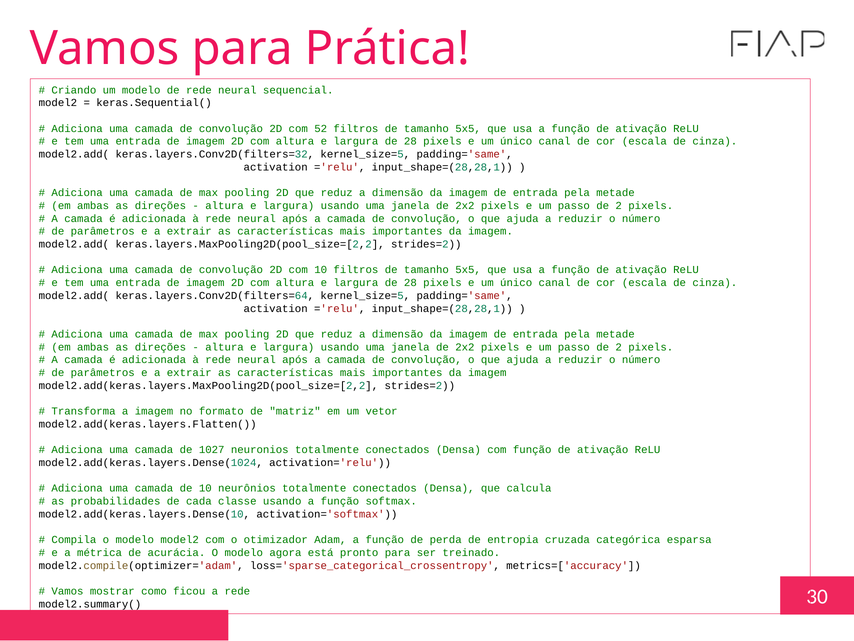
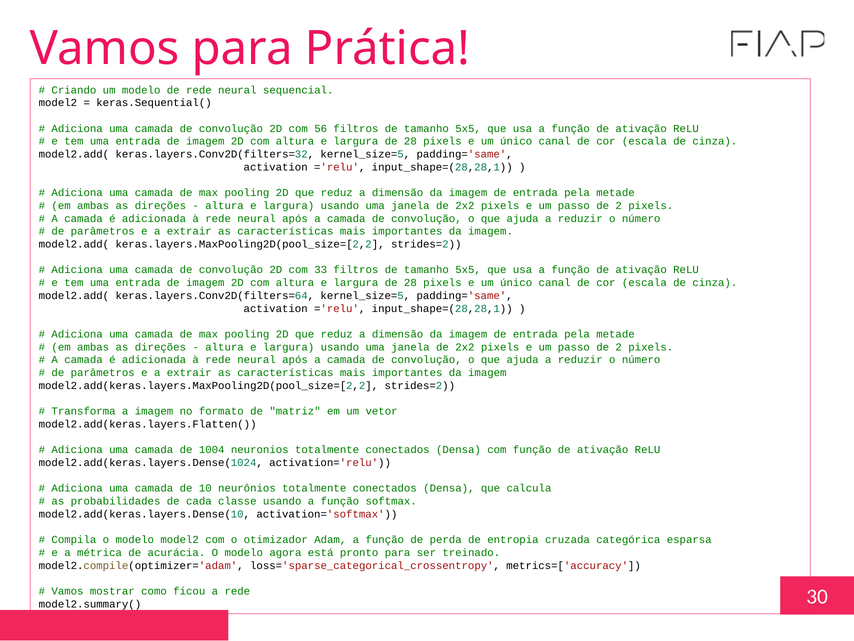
52: 52 -> 56 (321, 128)
com 10: 10 -> 33 (321, 270)
1027: 1027 -> 1004 (212, 450)
